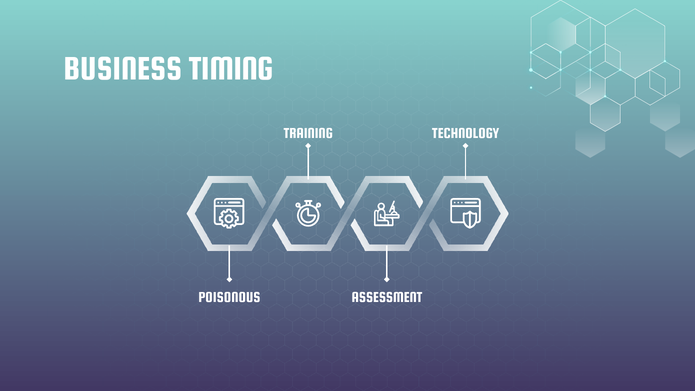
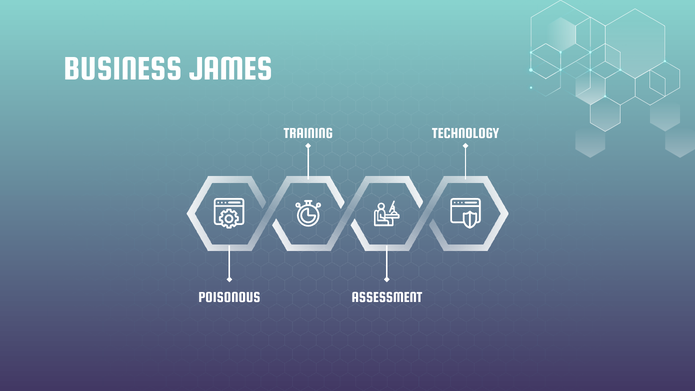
TIMING: TIMING -> JAMES (231, 68)
